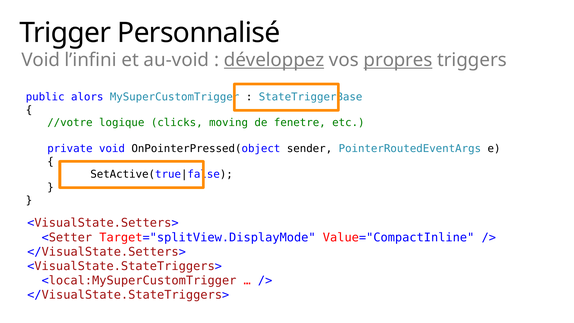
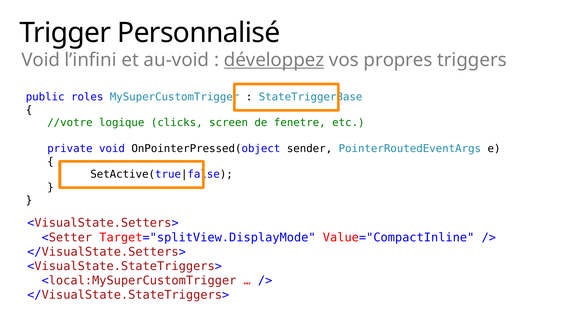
propres underline: present -> none (398, 60)
alors: alors -> roles (87, 97)
moving: moving -> screen (229, 123)
